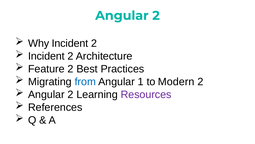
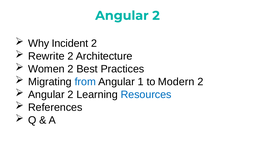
Incident: Incident -> Rewrite (46, 56)
Feature: Feature -> Women (46, 69)
Resources colour: purple -> blue (146, 94)
